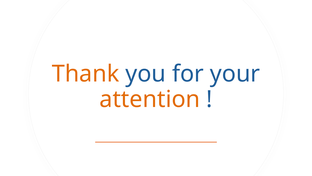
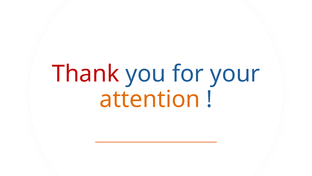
Thank colour: orange -> red (86, 74)
